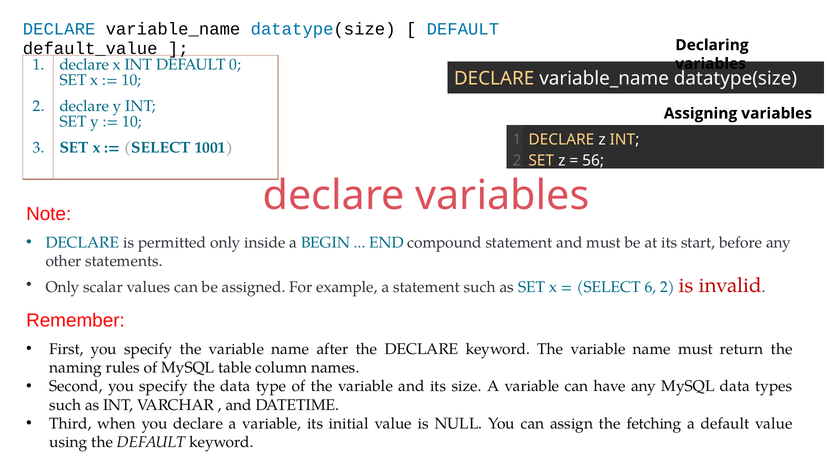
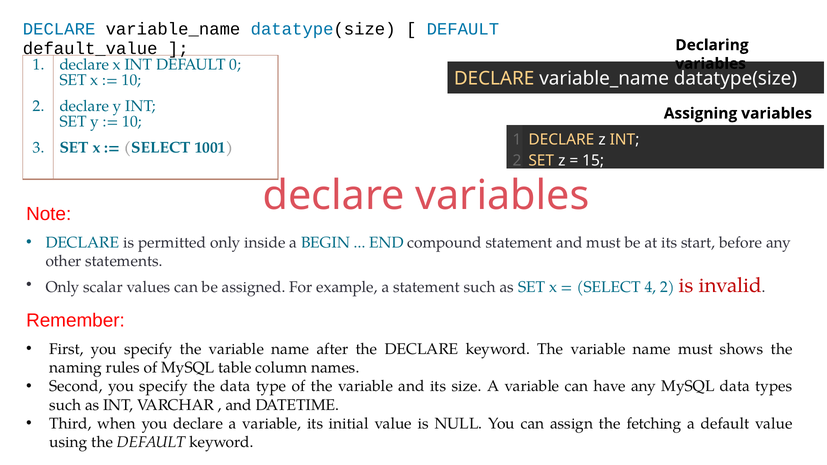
56: 56 -> 15 (593, 161)
6: 6 -> 4 (650, 287)
return: return -> shows (742, 349)
